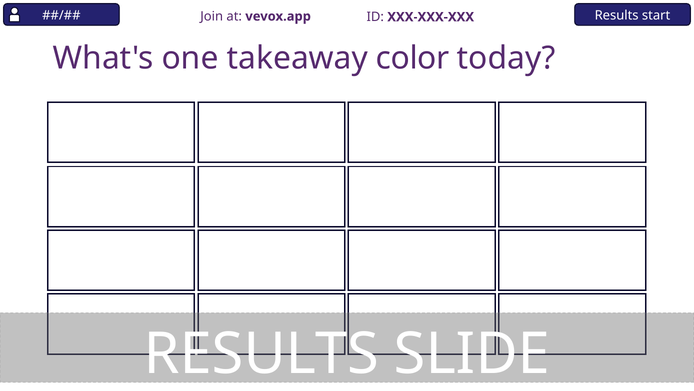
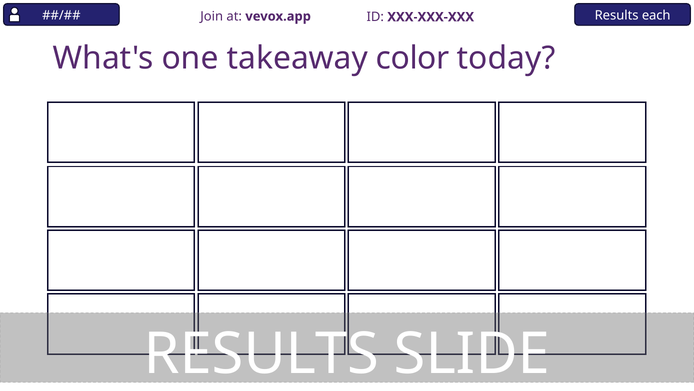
start: start -> each (656, 15)
